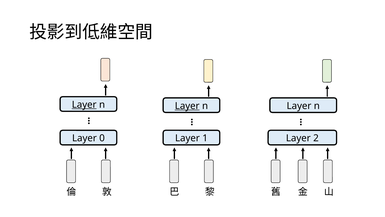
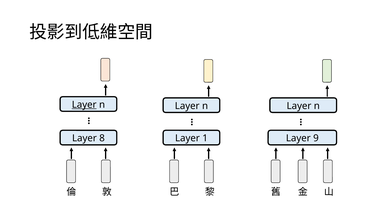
Layer underline: present -> none (187, 106)
0: 0 -> 8 (102, 138)
2: 2 -> 9 (316, 138)
